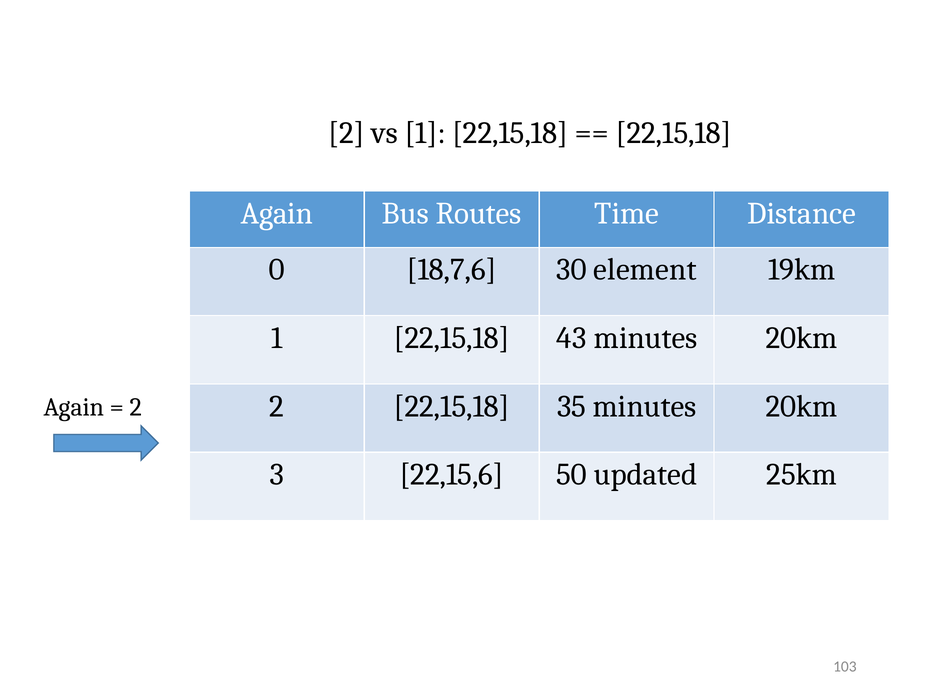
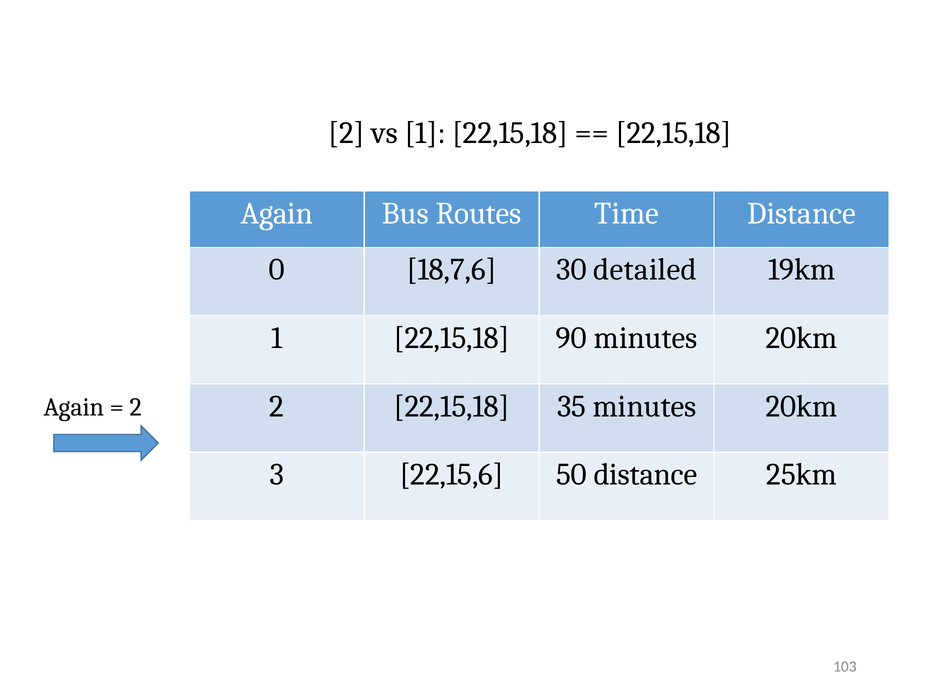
element: element -> detailed (645, 270)
43: 43 -> 90 (571, 338)
50 updated: updated -> distance (646, 474)
